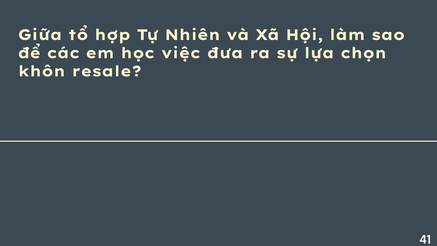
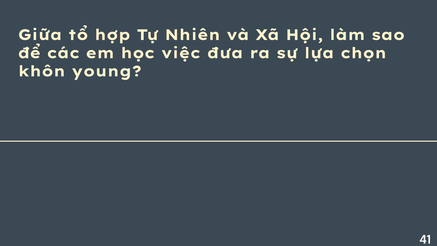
resale: resale -> young (107, 71)
